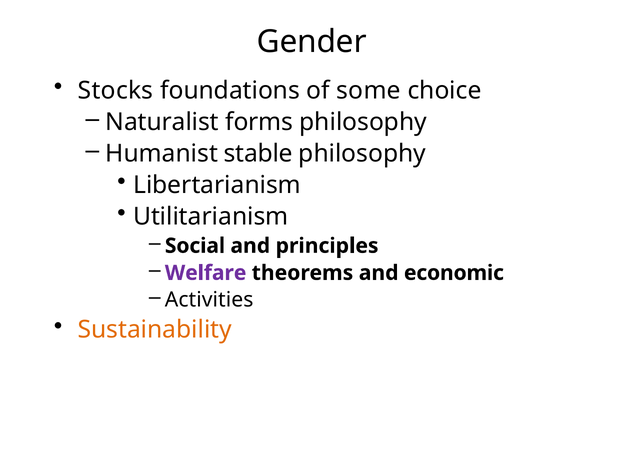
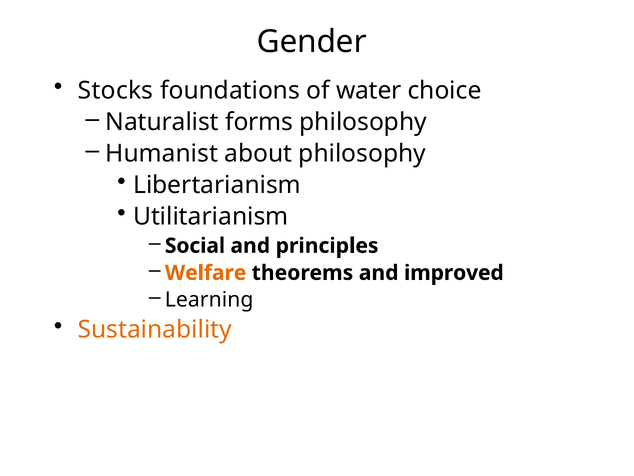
some: some -> water (369, 90)
stable: stable -> about (258, 153)
Welfare colour: purple -> orange (206, 273)
economic: economic -> improved (454, 273)
Activities: Activities -> Learning (209, 300)
